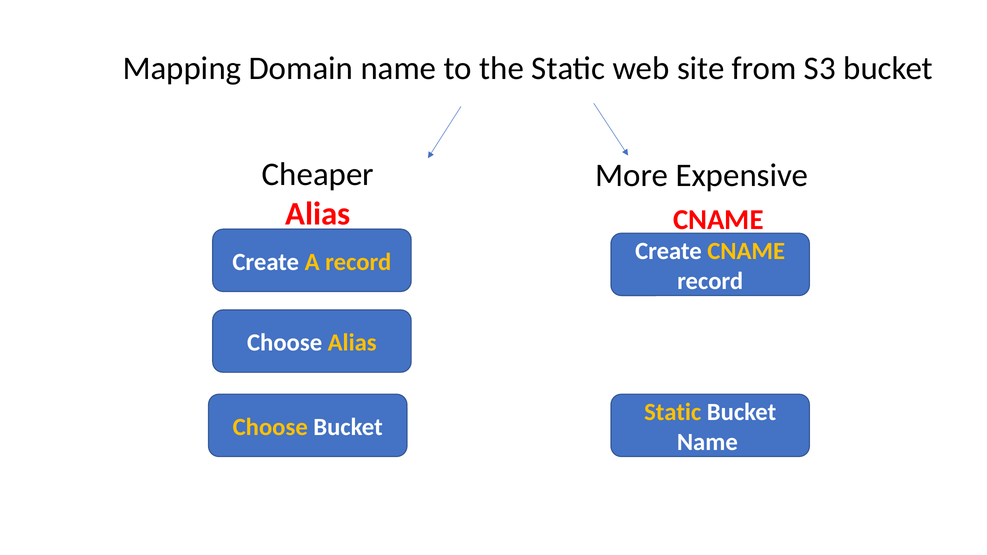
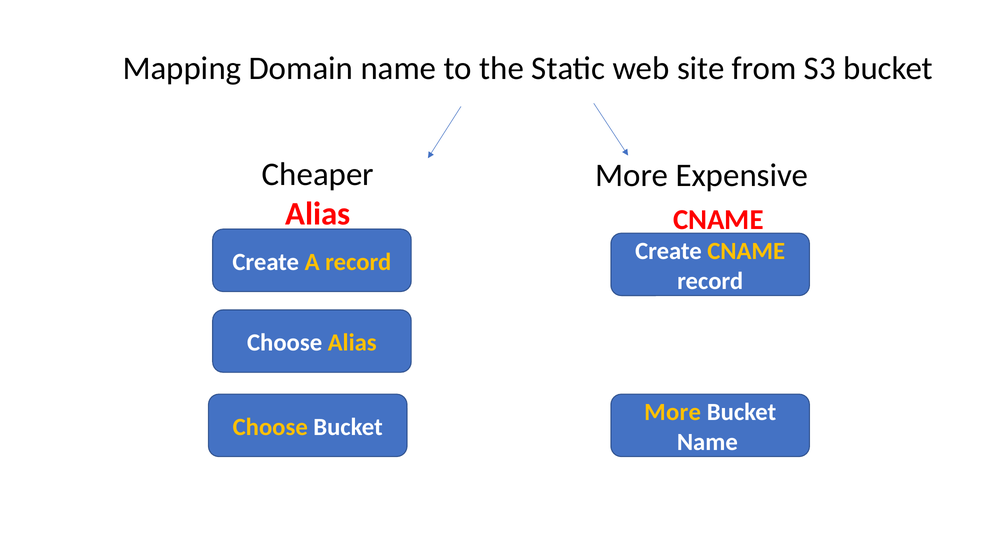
Static: Static -> More (673, 412)
